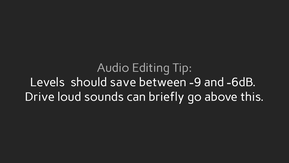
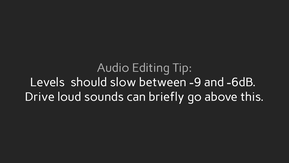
save: save -> slow (123, 82)
